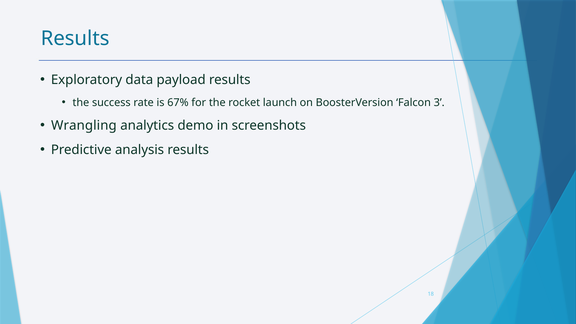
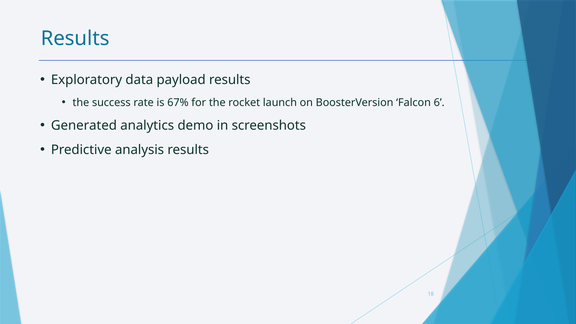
3: 3 -> 6 (439, 103)
Wrangling: Wrangling -> Generated (84, 126)
